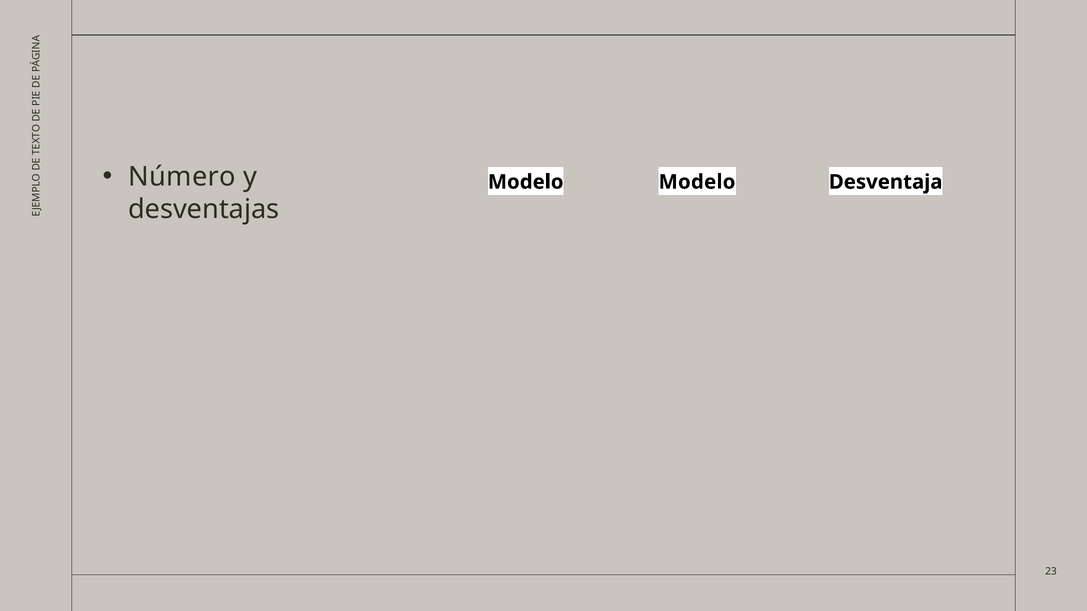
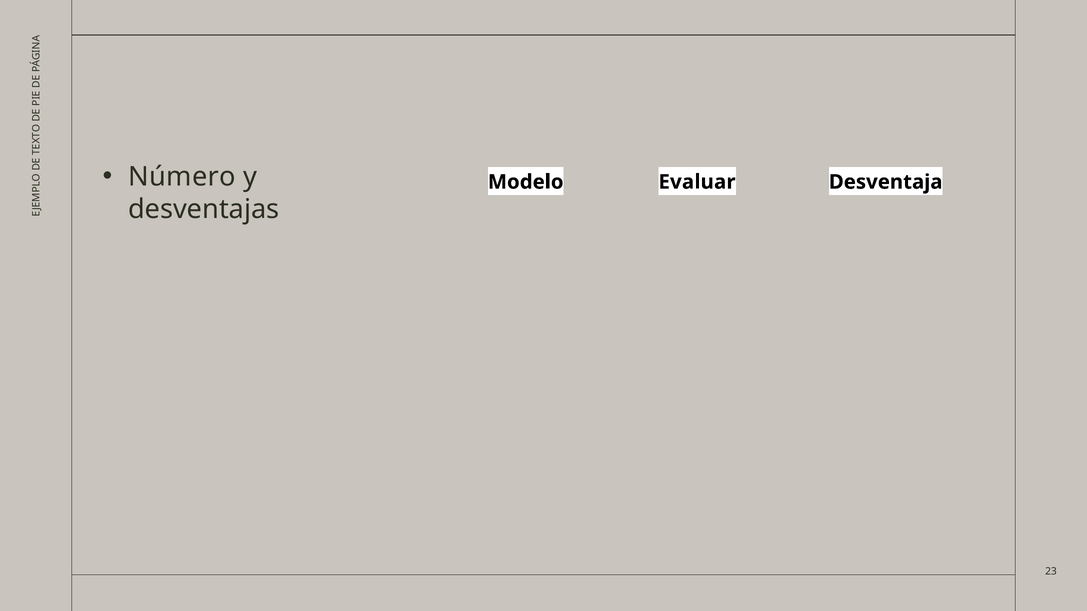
Modelo Modelo: Modelo -> Evaluar (697, 182)
